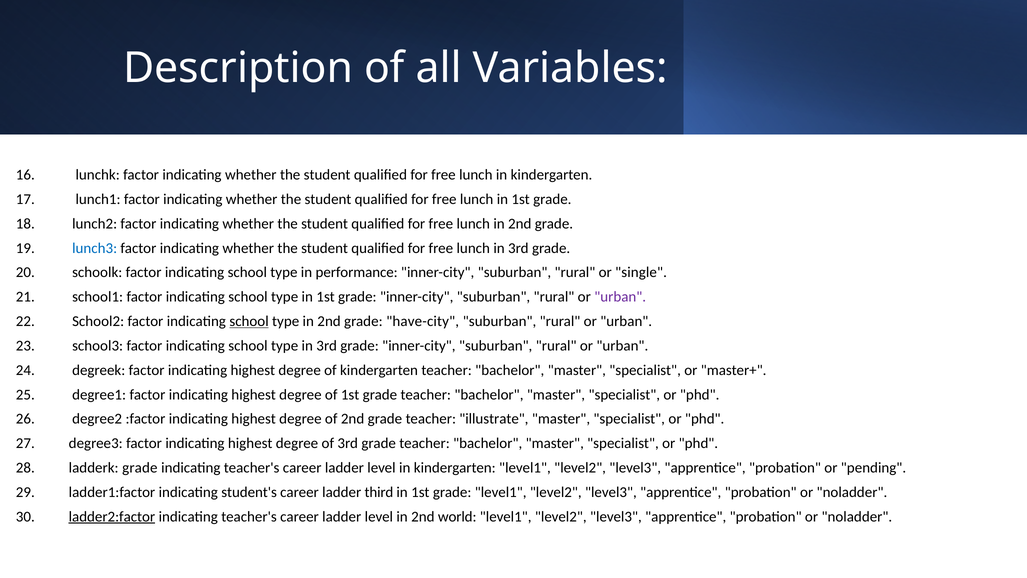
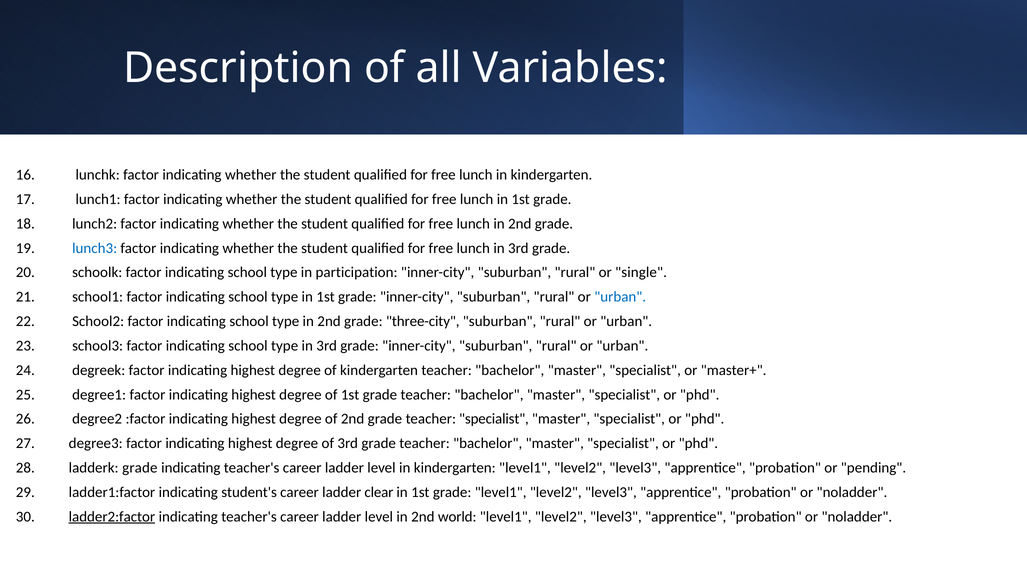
performance: performance -> participation (357, 272)
urban colour: purple -> blue (620, 297)
school underline: present -> none (249, 321)
have-city: have-city -> three-city (423, 321)
teacher illustrate: illustrate -> specialist (494, 419)
third: third -> clear (379, 492)
